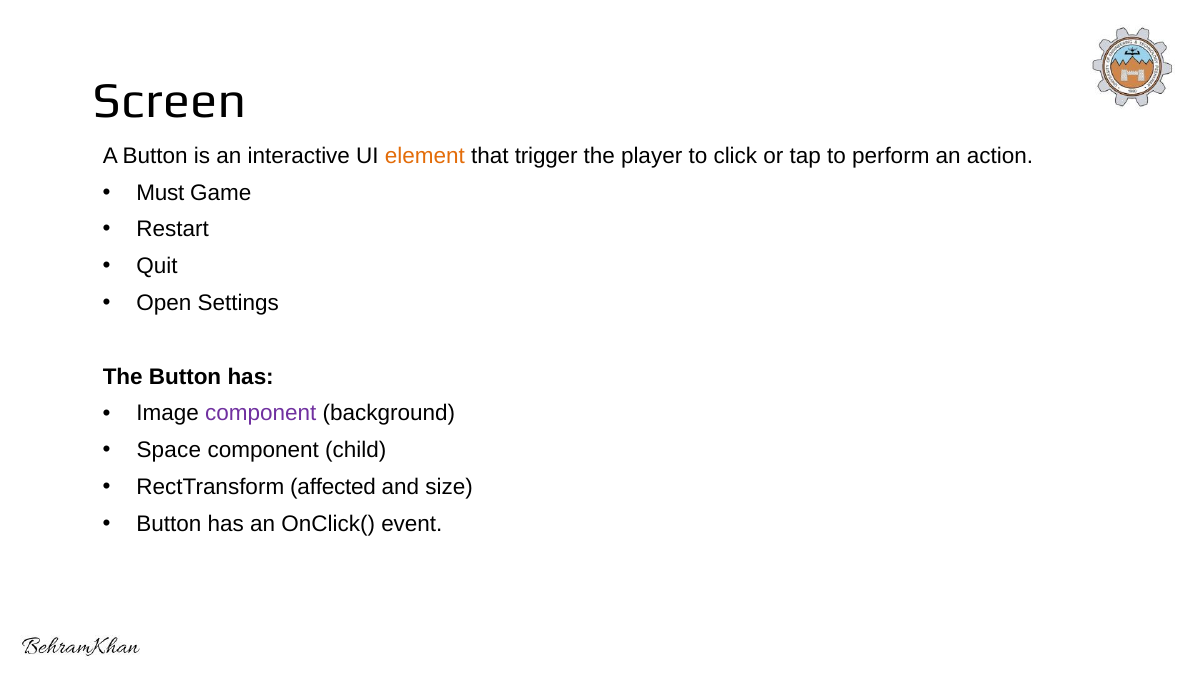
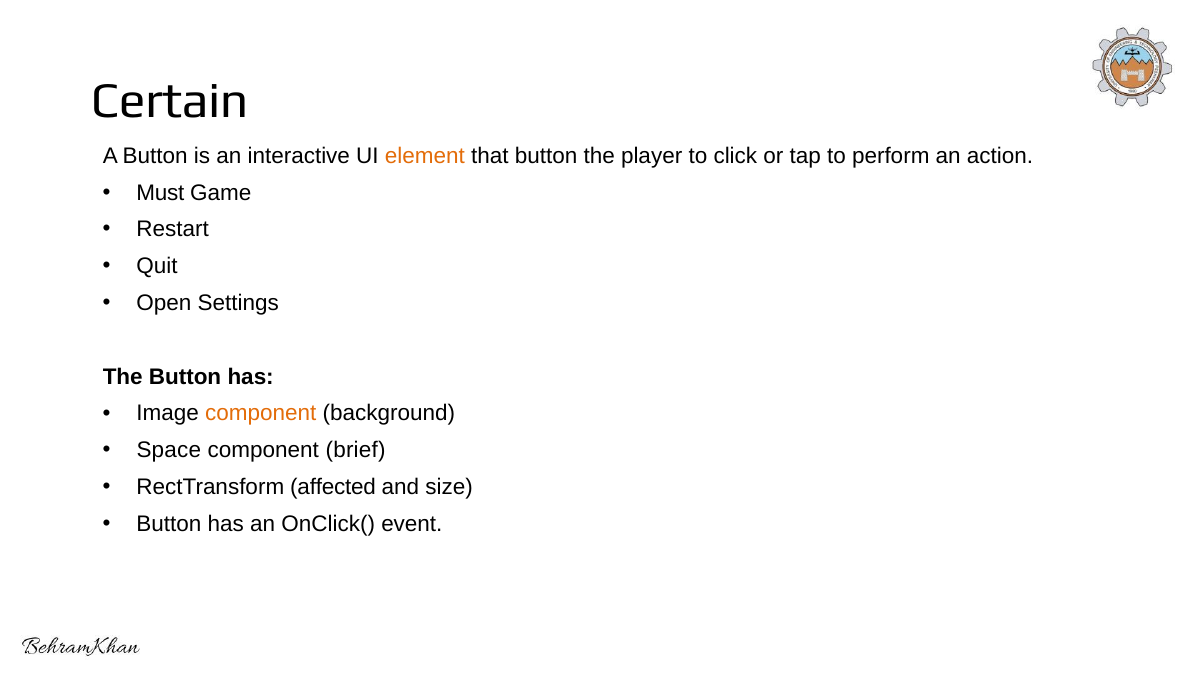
Screen: Screen -> Certain (170, 101)
that trigger: trigger -> button (546, 156)
component colour: purple -> orange (261, 413)
child: child -> brief (356, 450)
